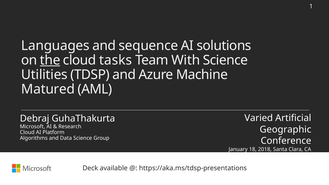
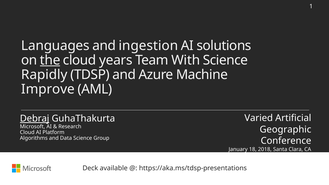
sequence: sequence -> ingestion (148, 46)
tasks: tasks -> years (116, 60)
Utilities: Utilities -> Rapidly (44, 75)
Matured: Matured -> Improve (48, 89)
Debraj underline: none -> present (35, 119)
